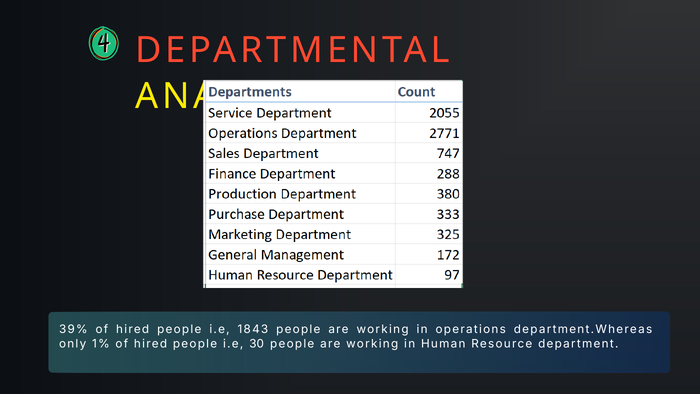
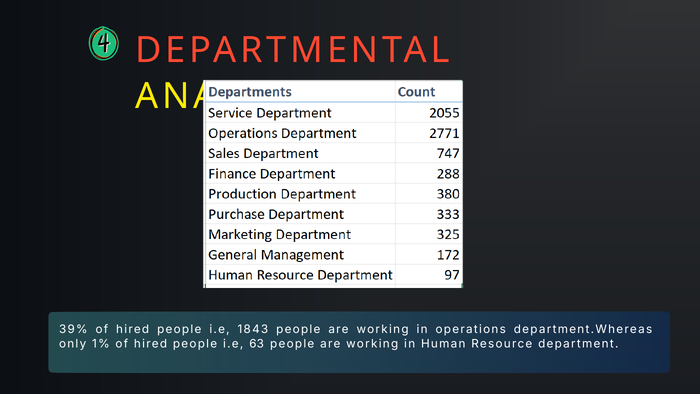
30: 30 -> 63 (257, 344)
